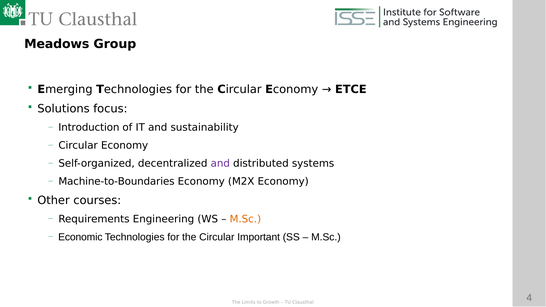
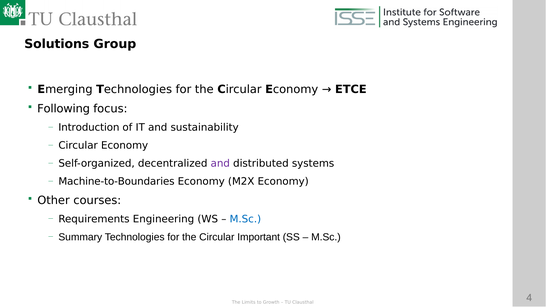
Meadows: Meadows -> Solutions (57, 44)
Solutions: Solutions -> Following (64, 109)
M.Sc colour: orange -> blue (245, 219)
Economic: Economic -> Summary (80, 237)
